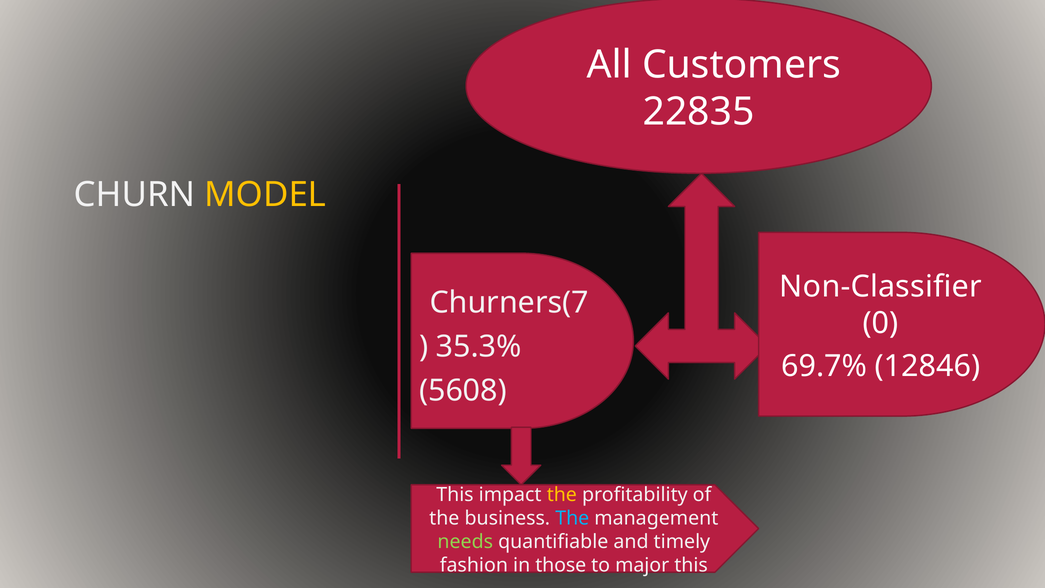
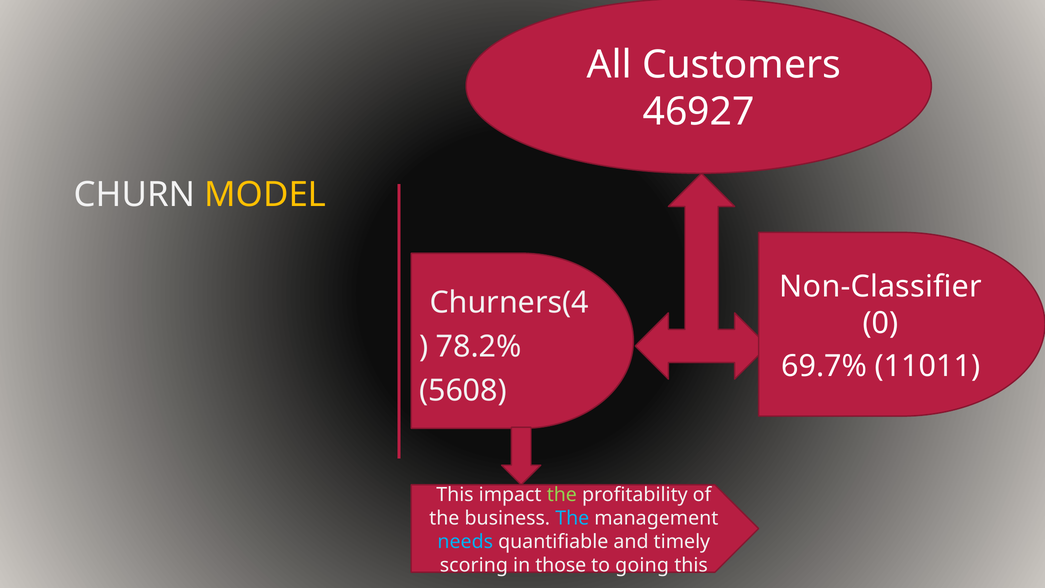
22835: 22835 -> 46927 (699, 112)
Churners(7: Churners(7 -> Churners(4 (509, 303)
35.3%: 35.3% -> 78.2% (479, 346)
12846: 12846 -> 11011 (927, 366)
the colour: yellow -> light green (562, 494)
needs colour: light green -> light blue (465, 541)
fashion: fashion -> scoring (474, 565)
major: major -> going (642, 565)
